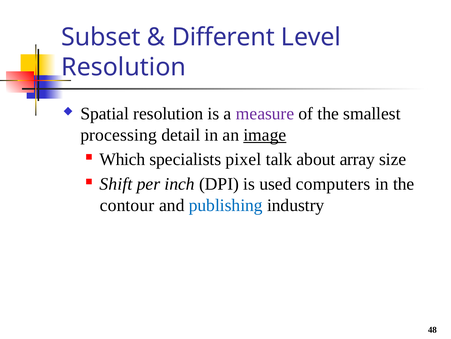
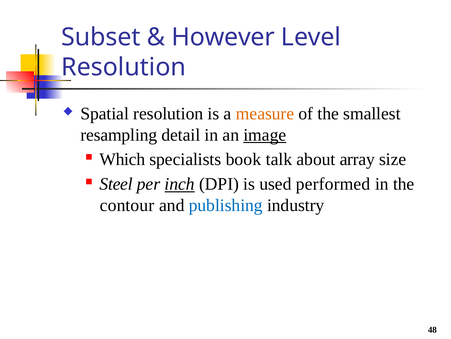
Different: Different -> However (223, 37)
measure colour: purple -> orange (265, 114)
processing: processing -> resampling (119, 135)
pixel: pixel -> book (244, 159)
Shift: Shift -> Steel (116, 184)
inch underline: none -> present (180, 184)
computers: computers -> performed (333, 184)
